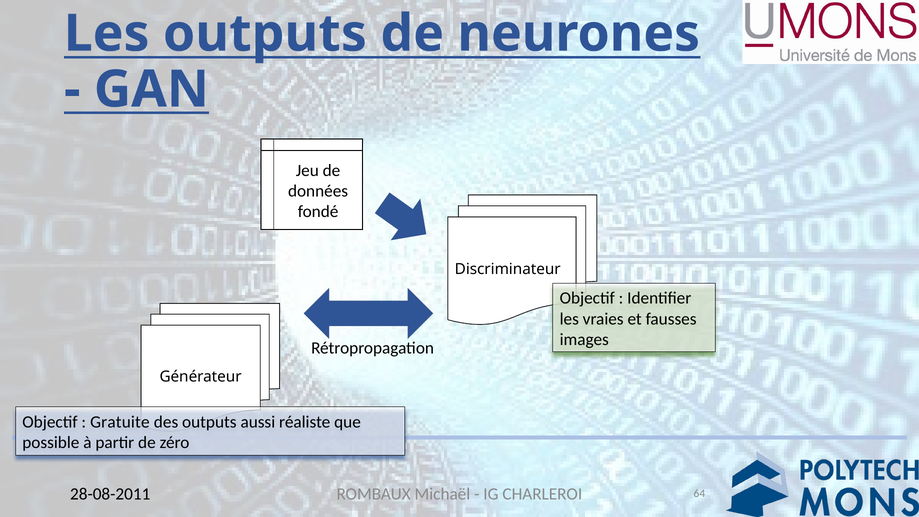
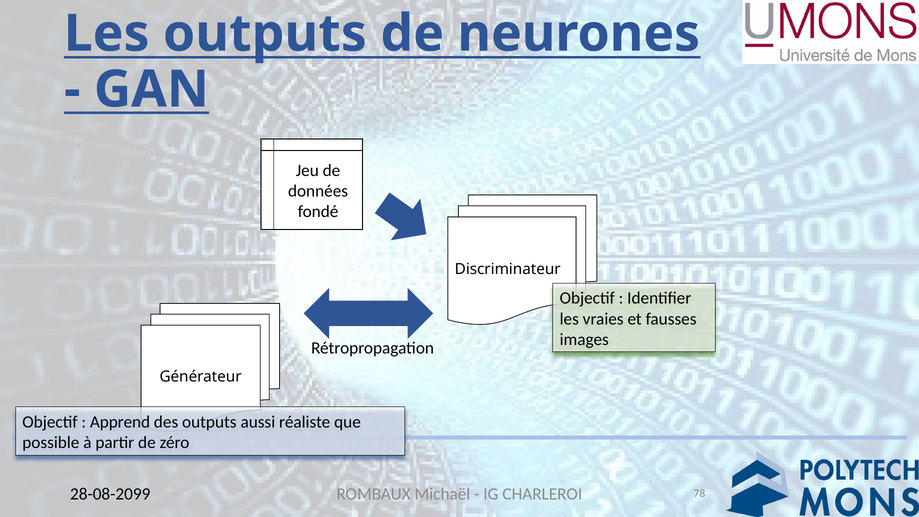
Gratuite: Gratuite -> Apprend (120, 422)
64: 64 -> 78 (699, 493)
28-08-2011: 28-08-2011 -> 28-08-2099 (110, 494)
